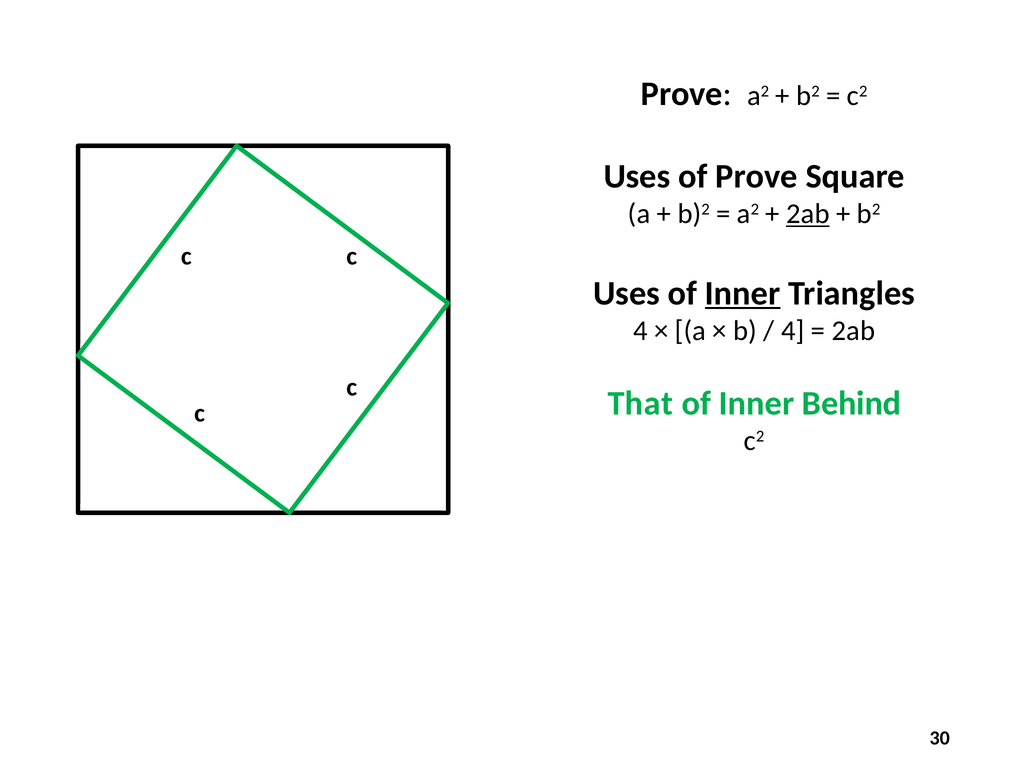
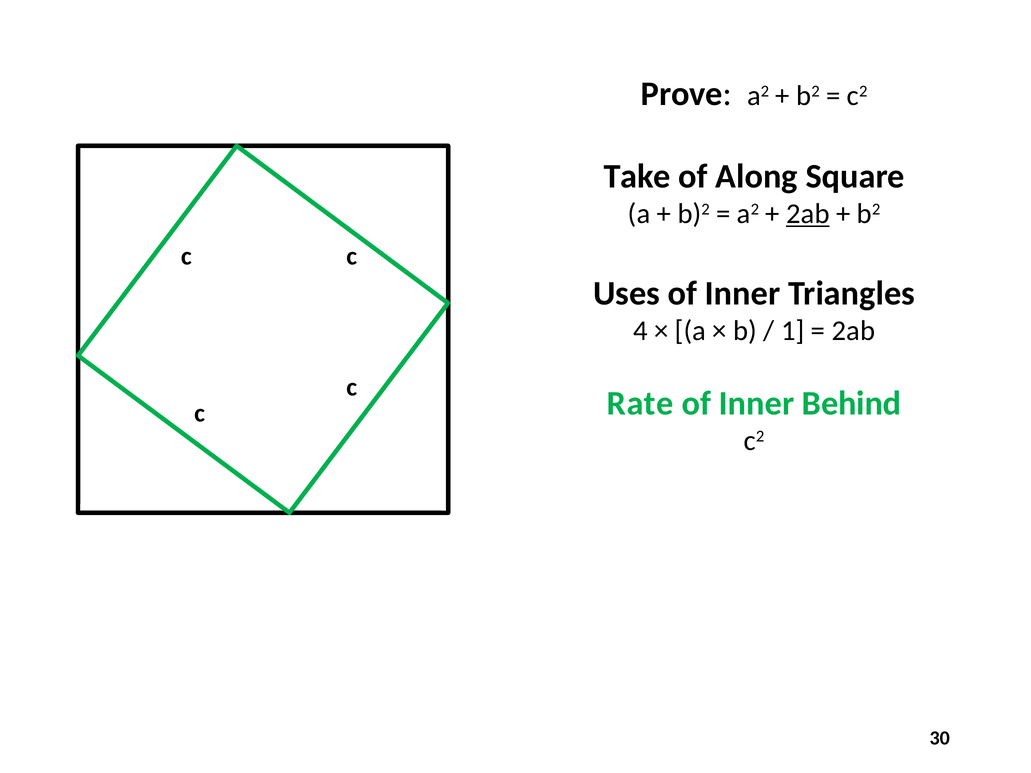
Uses: Uses -> Take (637, 177)
of Prove: Prove -> Along (756, 177)
Inner underline: present -> none (743, 293)
4: 4 -> 1 (793, 331)
That: That -> Rate (640, 403)
